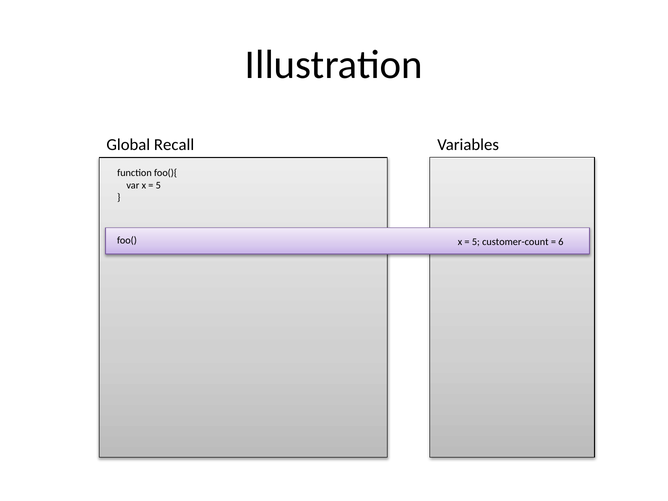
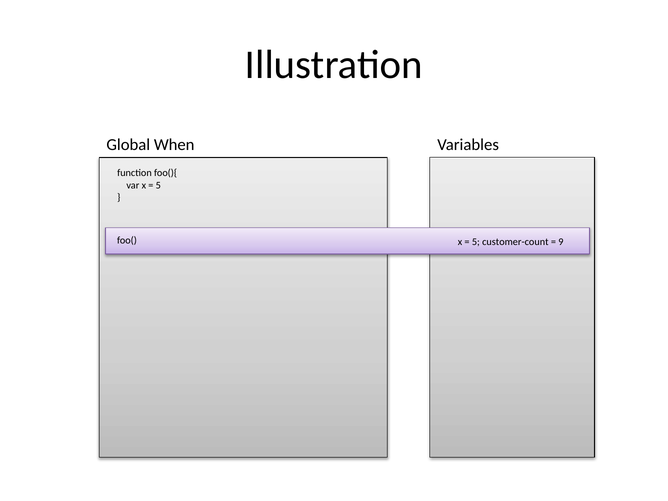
Recall: Recall -> When (174, 145)
6: 6 -> 9 (561, 242)
